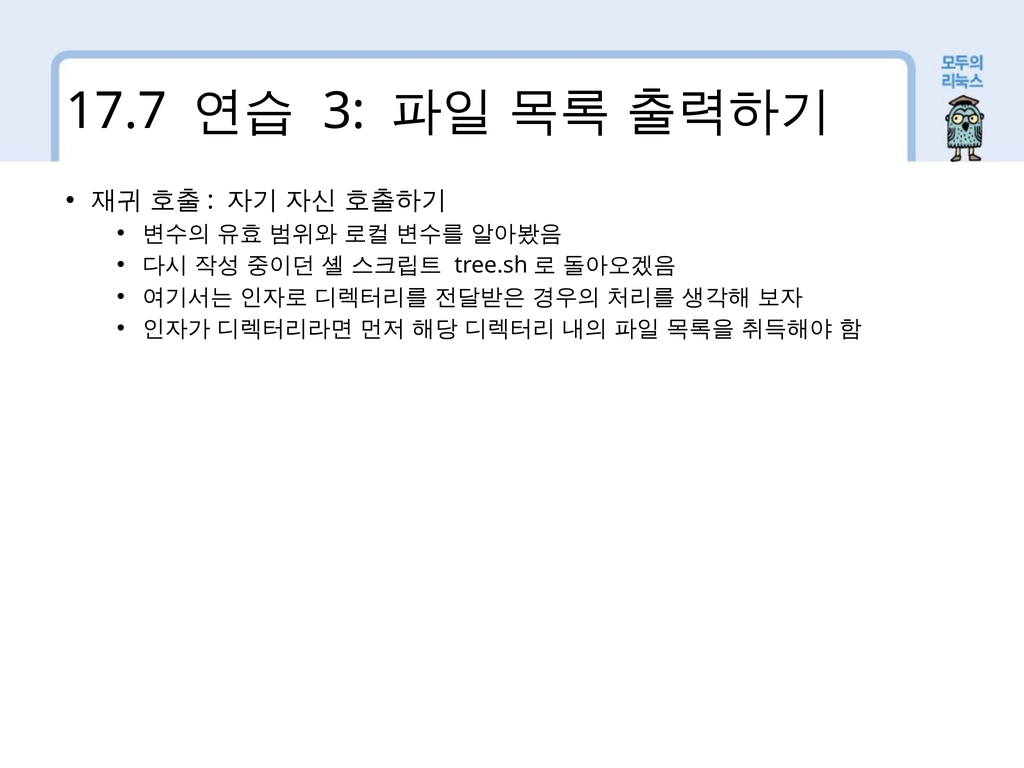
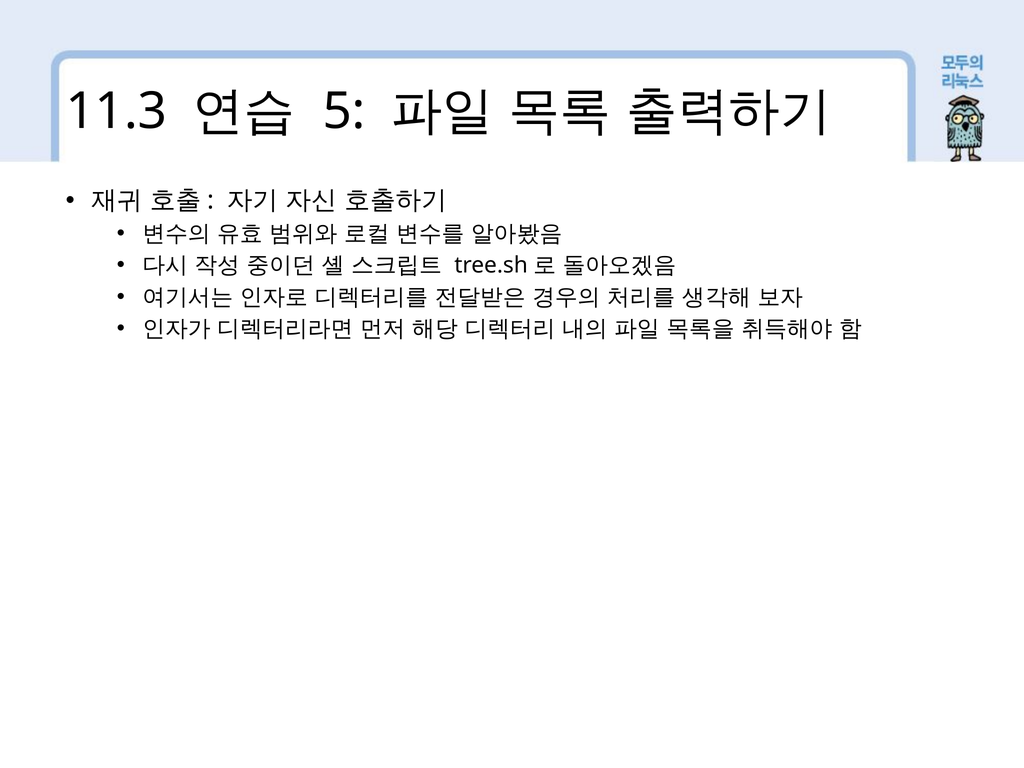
17.7: 17.7 -> 11.3 (116, 111)
3: 3 -> 5 (344, 111)
